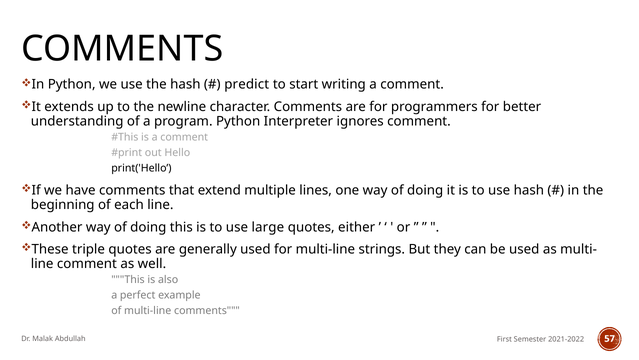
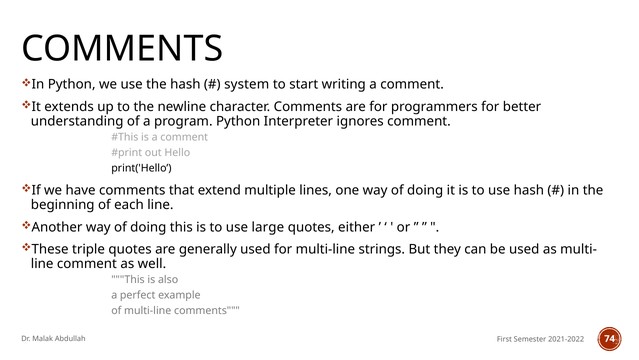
predict: predict -> system (247, 84)
57: 57 -> 74 (610, 338)
